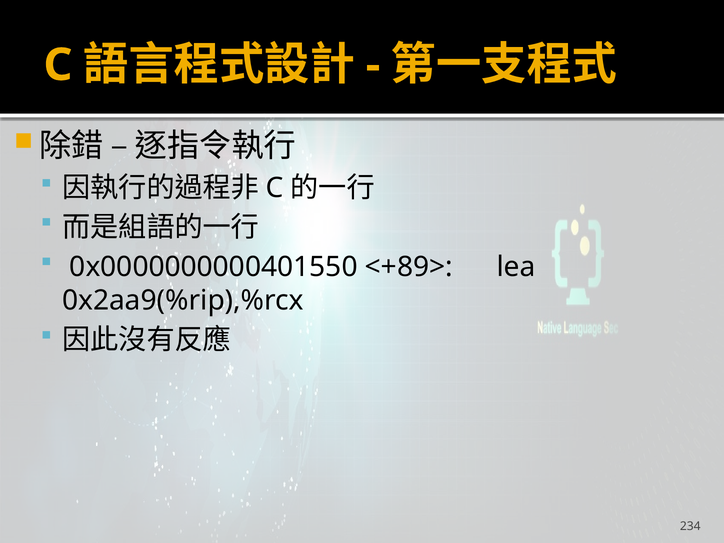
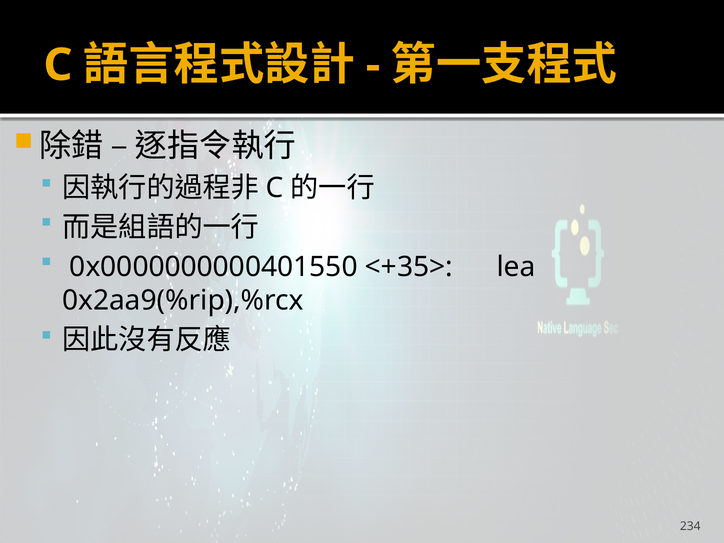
<+89>: <+89> -> <+35> (409, 267)
